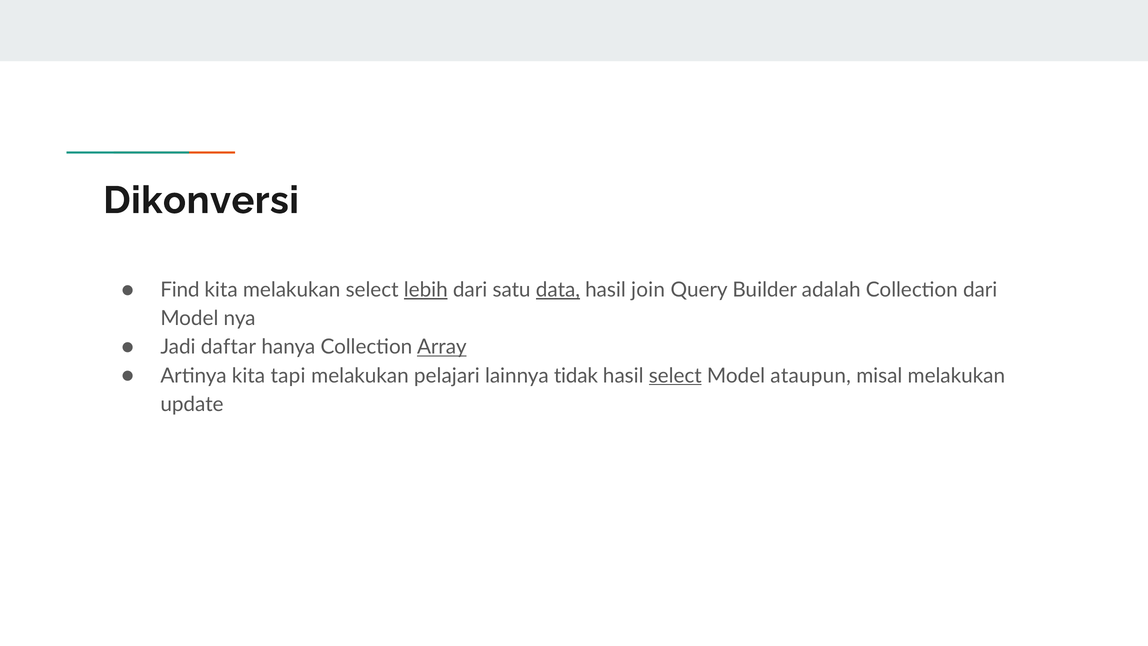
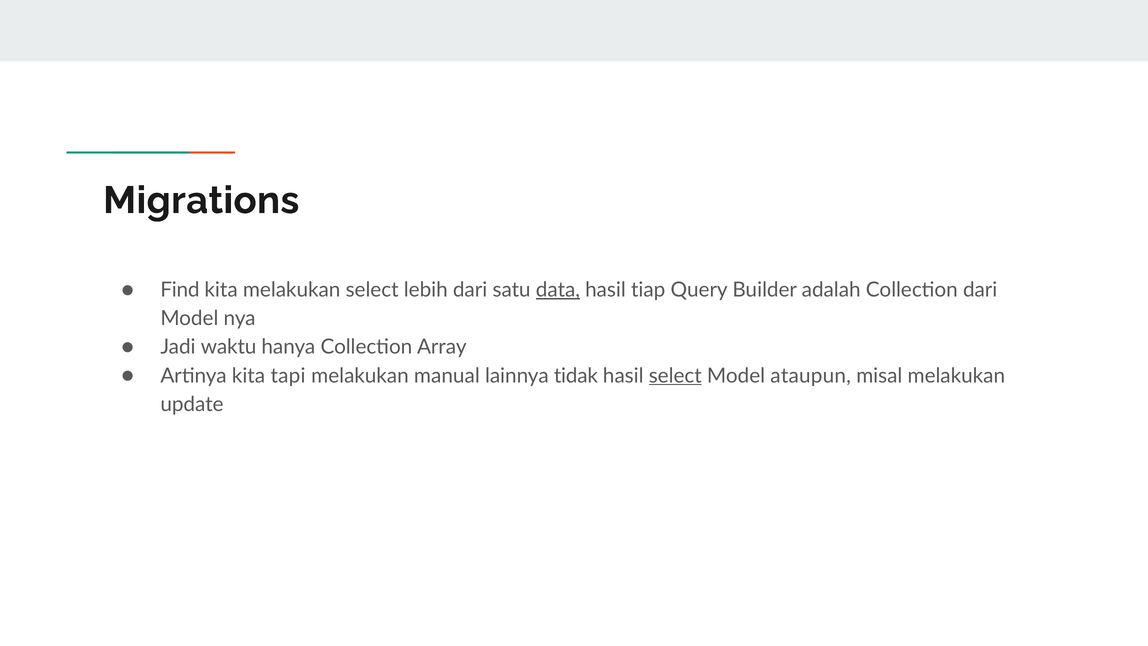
Dikonversi: Dikonversi -> Migrations (201, 200)
lebih underline: present -> none (426, 290)
join: join -> tiap (648, 290)
daftar: daftar -> waktu (229, 347)
Array underline: present -> none (442, 347)
pelajari: pelajari -> manual (447, 376)
